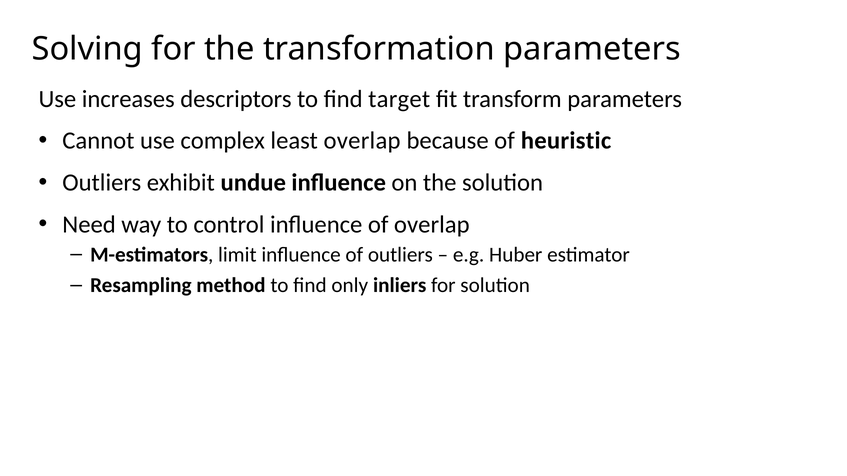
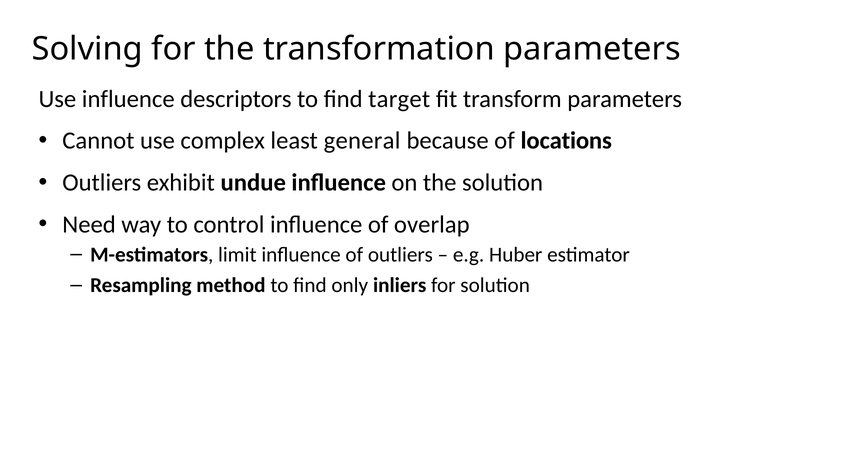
Use increases: increases -> influence (128, 99)
least overlap: overlap -> general (362, 141)
heuristic: heuristic -> locations (566, 141)
